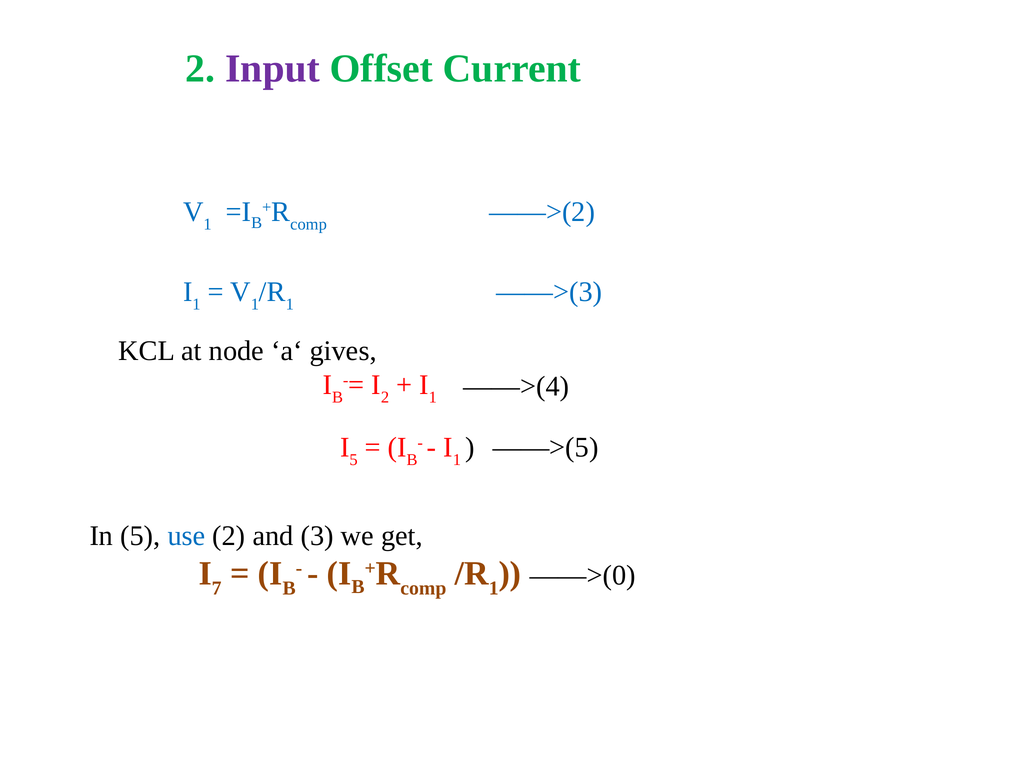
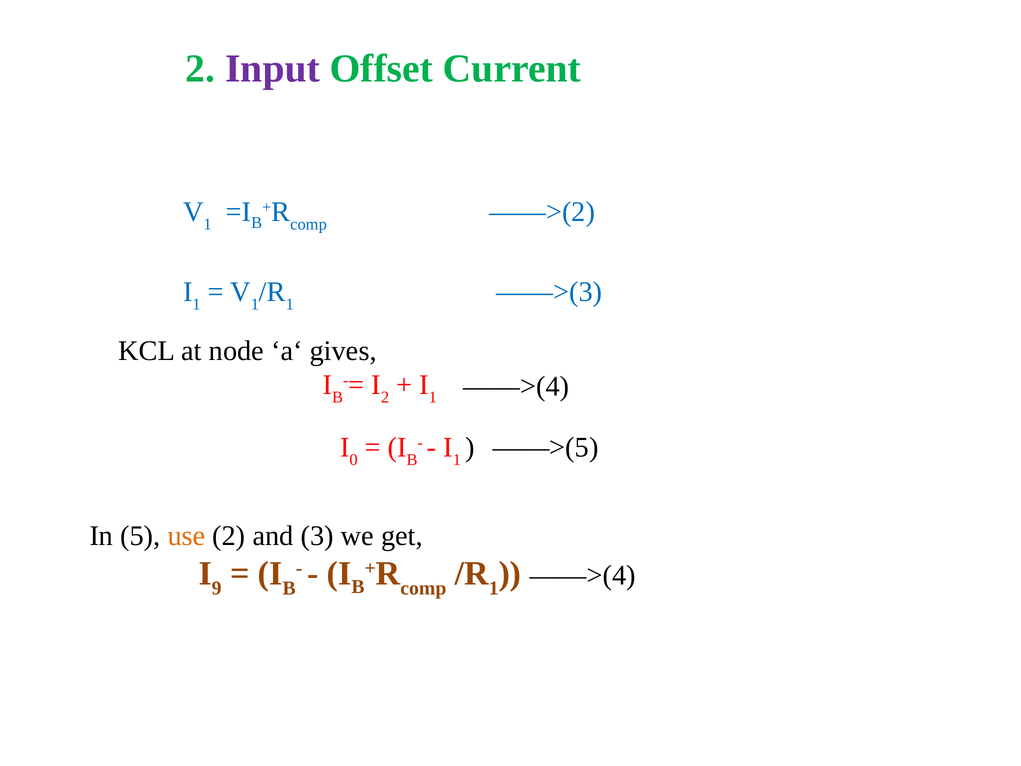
5: 5 -> 0 (354, 460)
use colour: blue -> orange (186, 536)
7: 7 -> 9 (217, 588)
——>(0: ——>(0 -> ——>(4 (583, 575)
